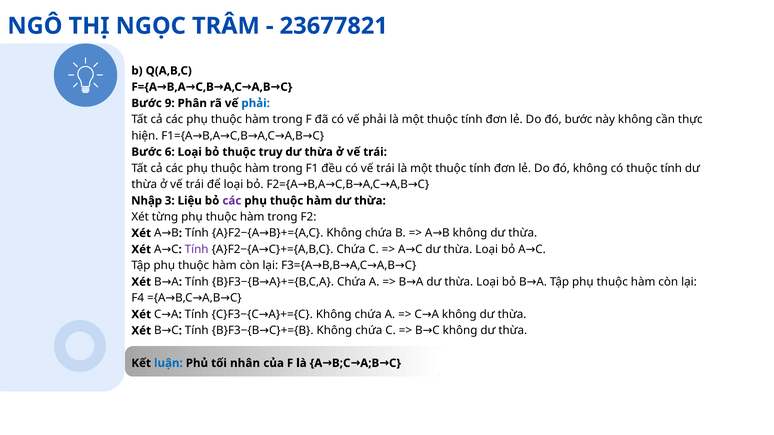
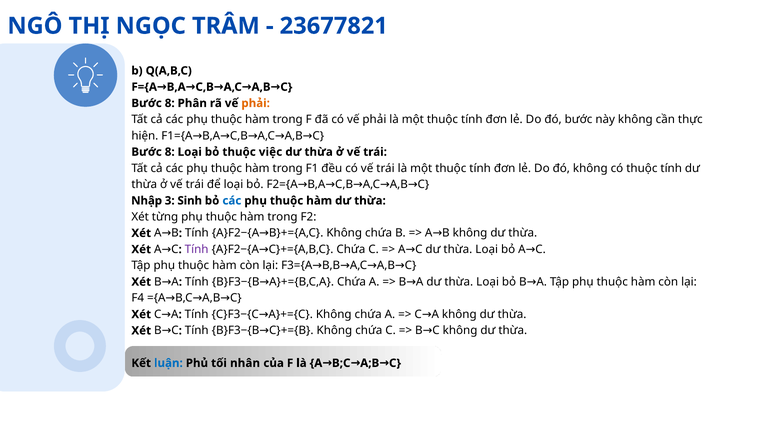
9: 9 -> 8 (170, 103)
phải colour: blue -> orange (256, 103)
6: 6 -> 8 (170, 152)
truy: truy -> việc (270, 152)
Liệu: Liệu -> Sinh (190, 201)
các colour: purple -> blue (232, 201)
